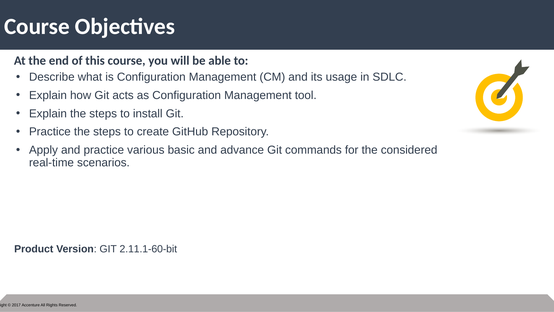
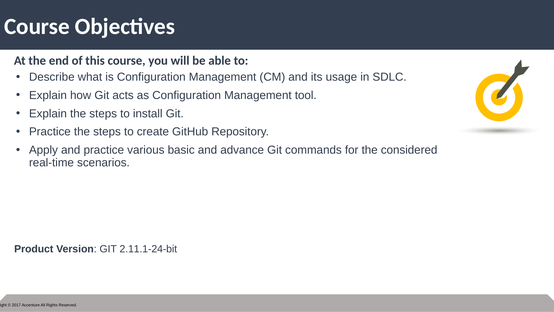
2.11.1-60-bit: 2.11.1-60-bit -> 2.11.1-24-bit (148, 249)
